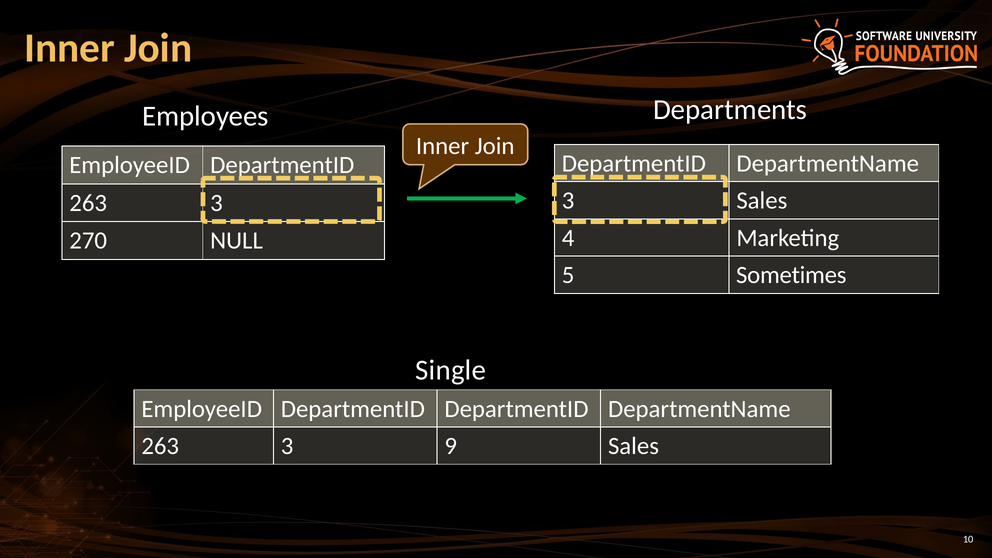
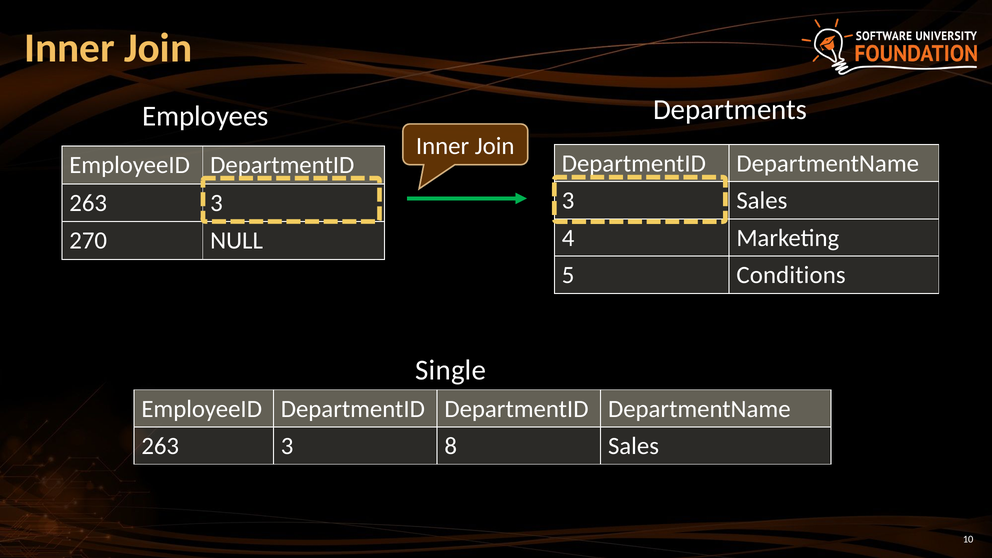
Sometimes: Sometimes -> Conditions (791, 275)
9: 9 -> 8 (451, 446)
